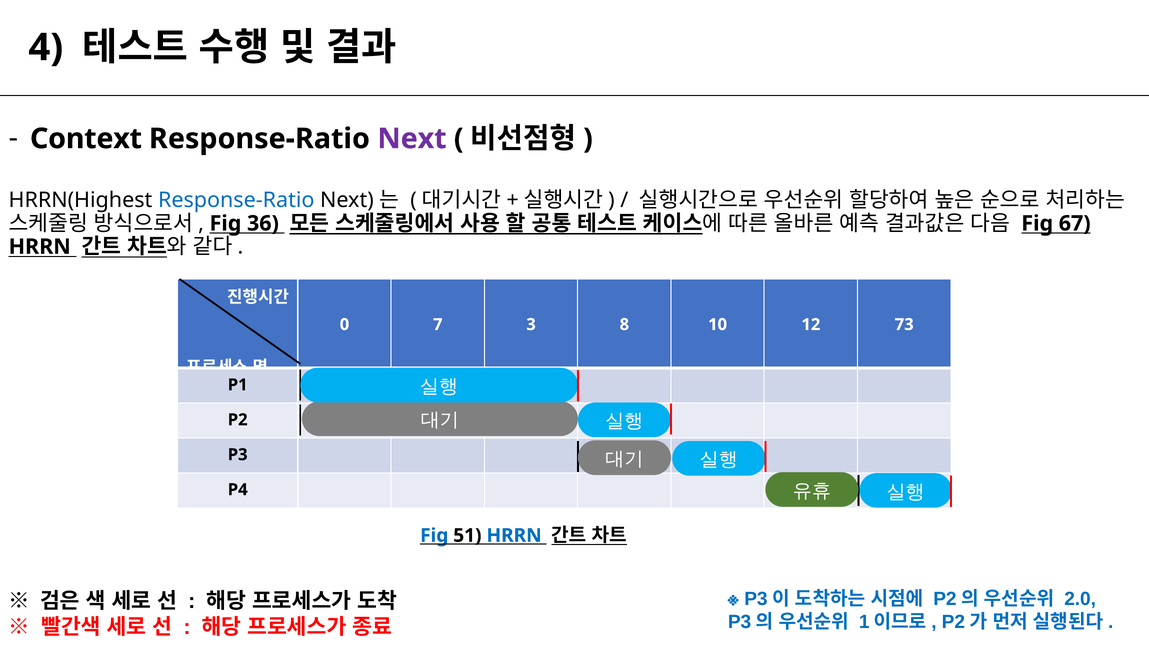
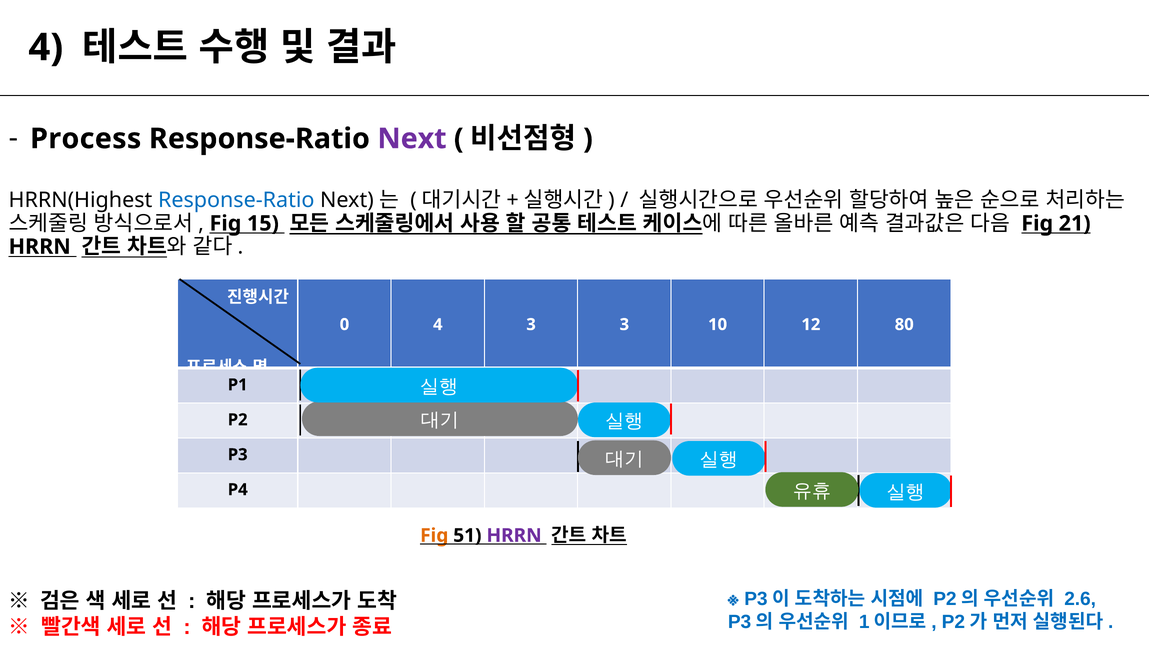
Context: Context -> Process (86, 139)
36: 36 -> 15 (263, 224)
67: 67 -> 21 (1075, 224)
0 7: 7 -> 4 (438, 325)
3 8: 8 -> 3 (624, 325)
73: 73 -> 80 (904, 325)
Fig colour: blue -> orange (434, 536)
HRRN colour: blue -> purple (514, 536)
2.0: 2.0 -> 2.6 (1080, 599)
